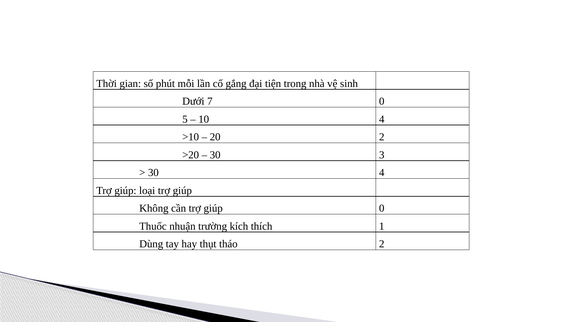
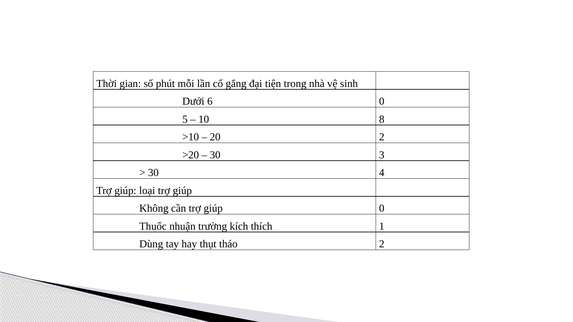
7: 7 -> 6 (210, 101)
10 4: 4 -> 8 (382, 119)
